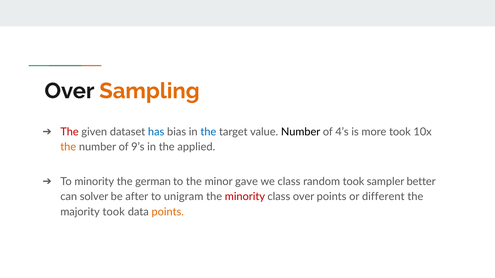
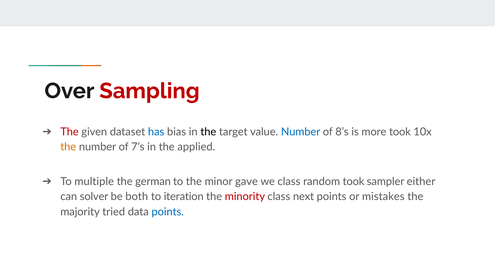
Sampling colour: orange -> red (149, 91)
the colour: blue -> black (208, 132)
Number colour: black -> blue (301, 132)
4’s: 4’s -> 8’s (342, 132)
9’s: 9’s -> 7’s (138, 147)
To minority: minority -> multiple (94, 182)
better: better -> either (421, 182)
after: after -> both (137, 197)
unigram: unigram -> iteration (184, 197)
class over: over -> next (304, 197)
different: different -> mistakes (383, 197)
majority took: took -> tried (114, 212)
points colour: orange -> blue (168, 212)
